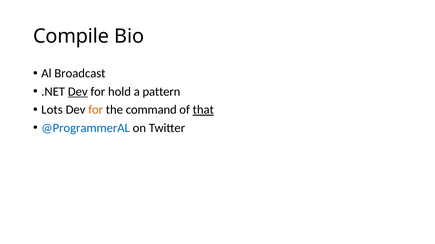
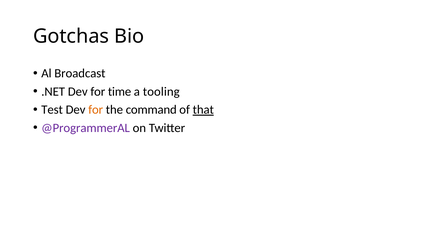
Compile: Compile -> Gotchas (71, 37)
Dev underline: present -> none (78, 92)
hold: hold -> time (120, 92)
pattern: pattern -> tooling (161, 92)
Lots: Lots -> Test (52, 110)
@ProgrammerAL colour: blue -> purple (86, 128)
